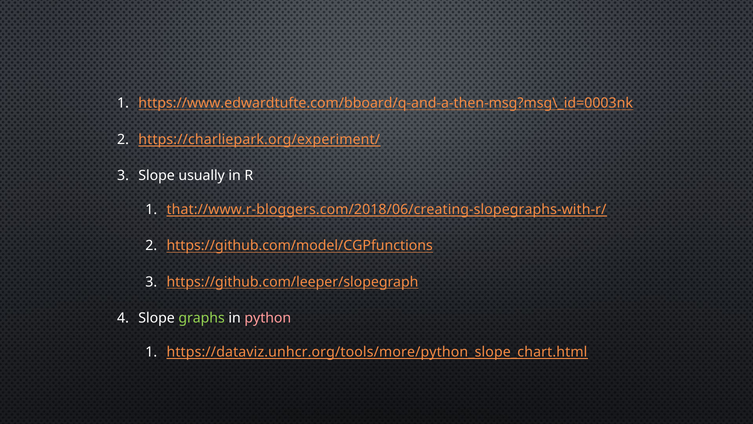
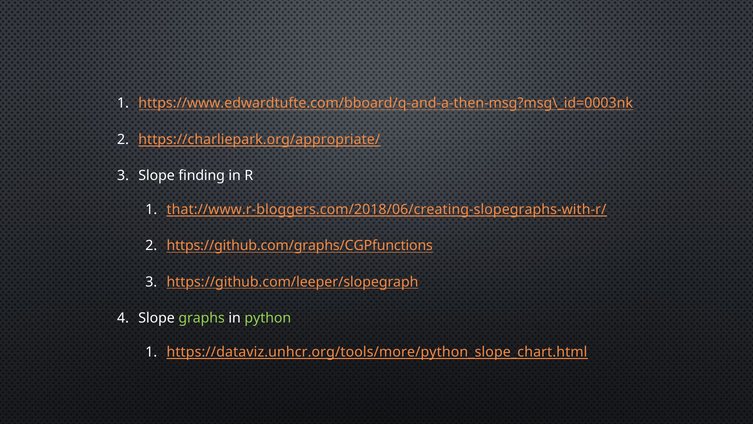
https://charliepark.org/experiment/: https://charliepark.org/experiment/ -> https://charliepark.org/appropriate/ (259, 139)
usually: usually -> finding (202, 176)
https://github.com/model/CGPfunctions: https://github.com/model/CGPfunctions -> https://github.com/graphs/CGPfunctions (300, 246)
python colour: pink -> light green (268, 318)
